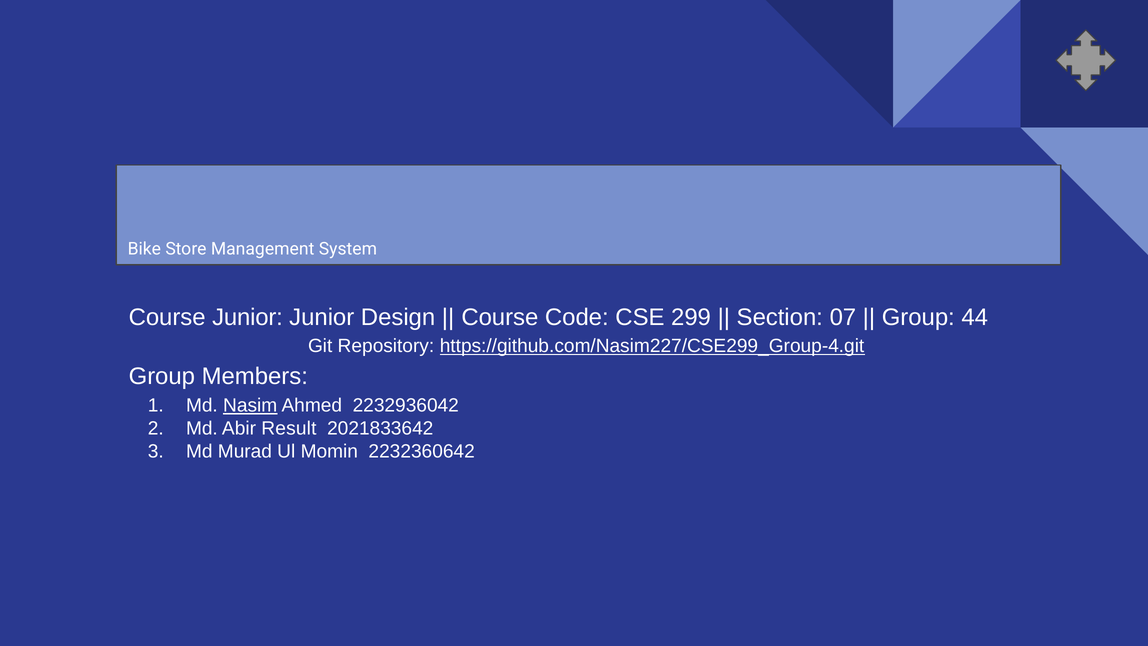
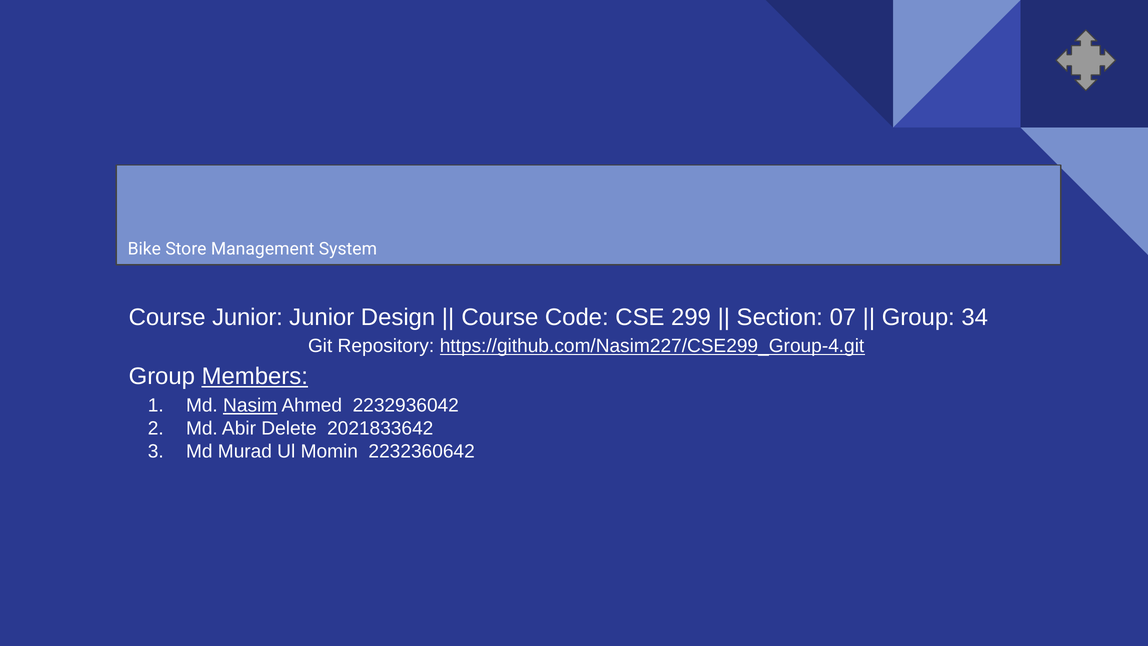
44: 44 -> 34 (975, 317)
Members underline: none -> present (255, 376)
Result: Result -> Delete (289, 428)
